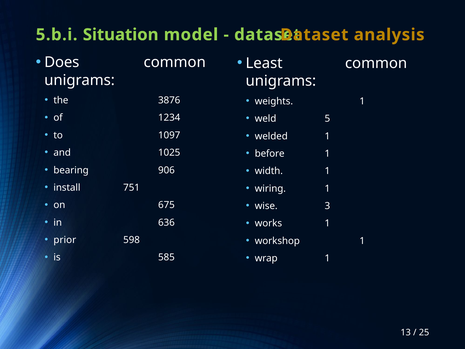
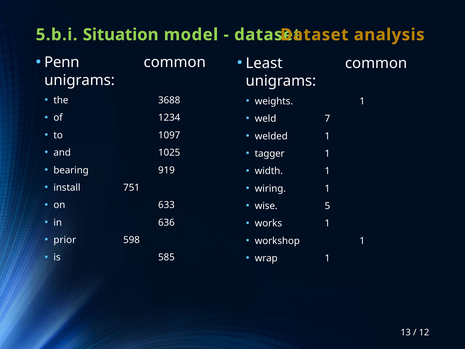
Does: Does -> Penn (62, 62)
3876: 3876 -> 3688 (169, 100)
5: 5 -> 7 (327, 119)
before: before -> tagger (270, 153)
906: 906 -> 919 (166, 170)
675: 675 -> 633 (166, 205)
3: 3 -> 5 (327, 206)
25: 25 -> 12 (424, 332)
